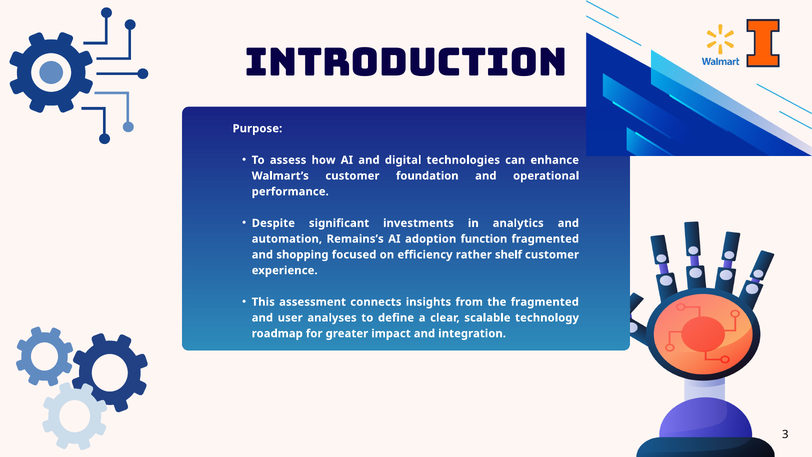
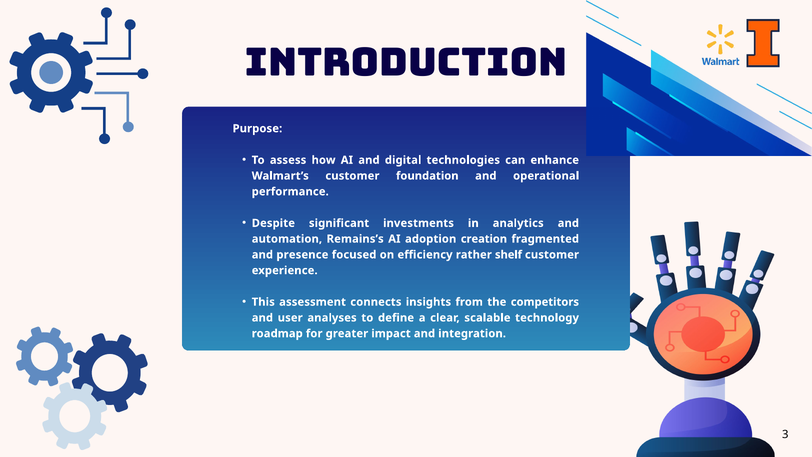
function: function -> creation (484, 239)
shopping: shopping -> presence (302, 255)
the fragmented: fragmented -> competitors (545, 302)
